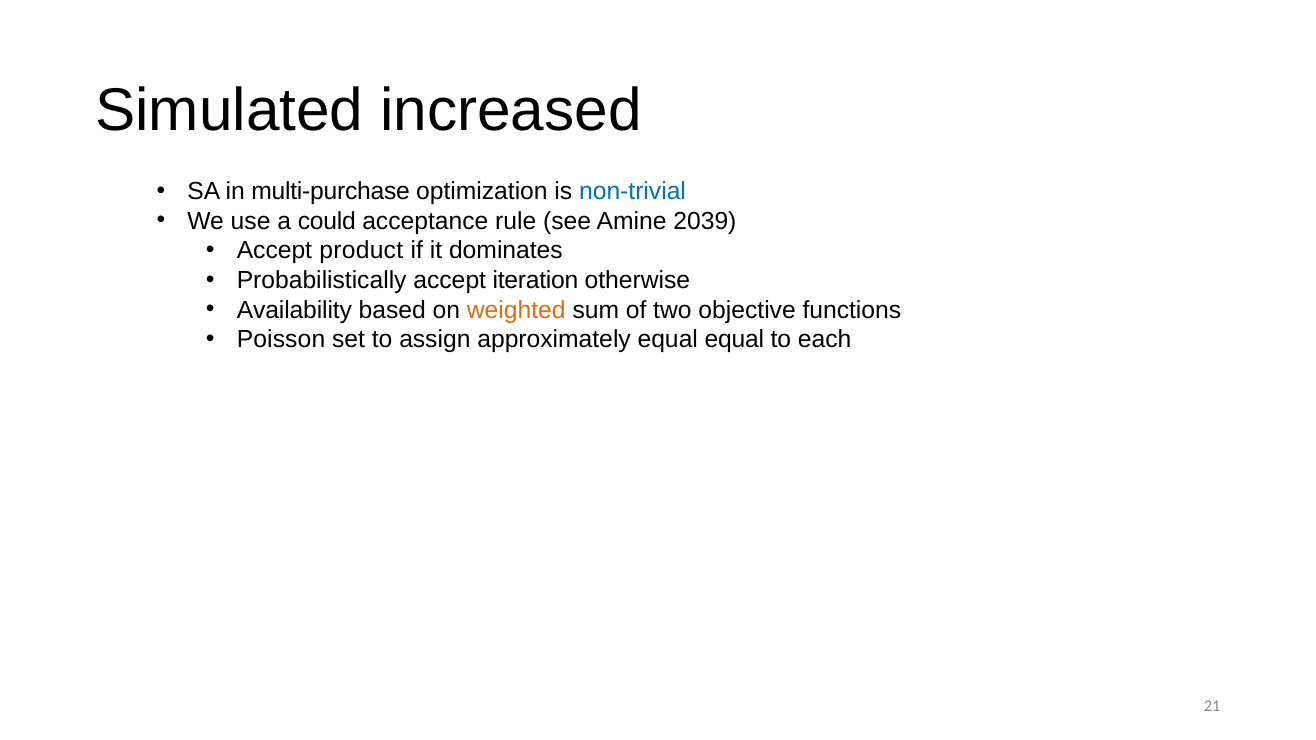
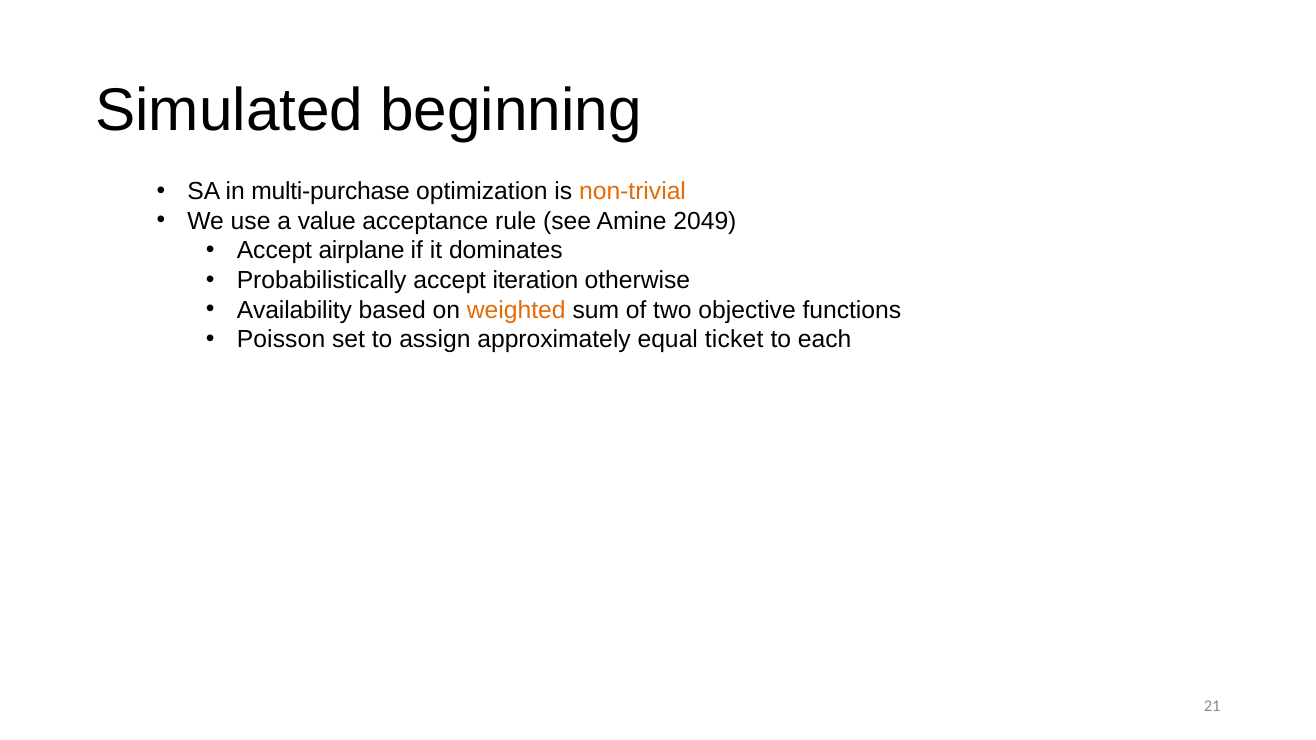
increased: increased -> beginning (511, 111)
non-trivial colour: blue -> orange (633, 192)
could: could -> value (327, 221)
2039: 2039 -> 2049 (705, 221)
product: product -> airplane (362, 251)
equal equal: equal -> ticket (734, 340)
